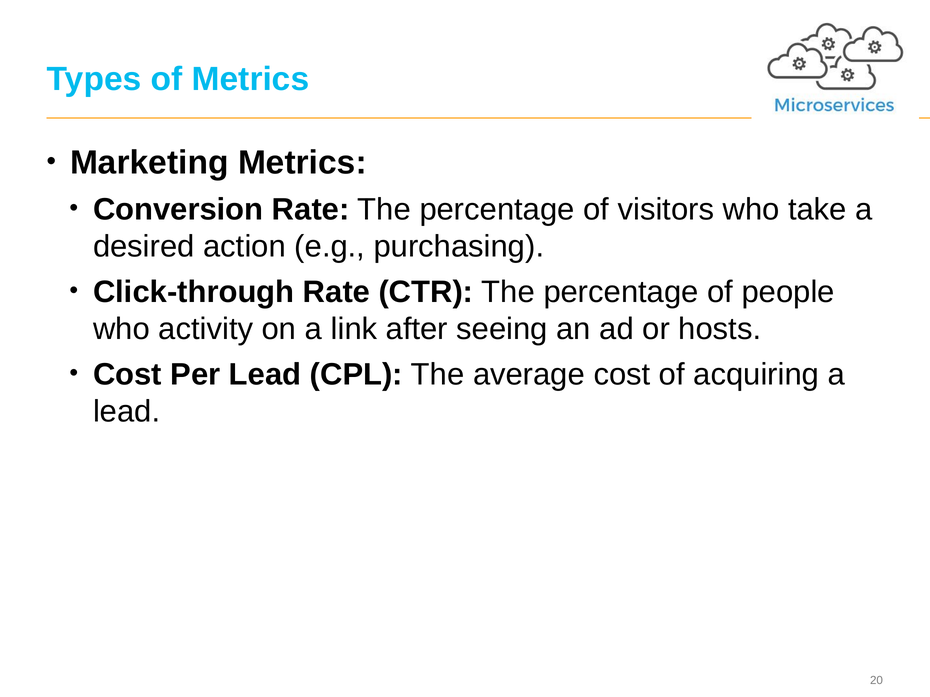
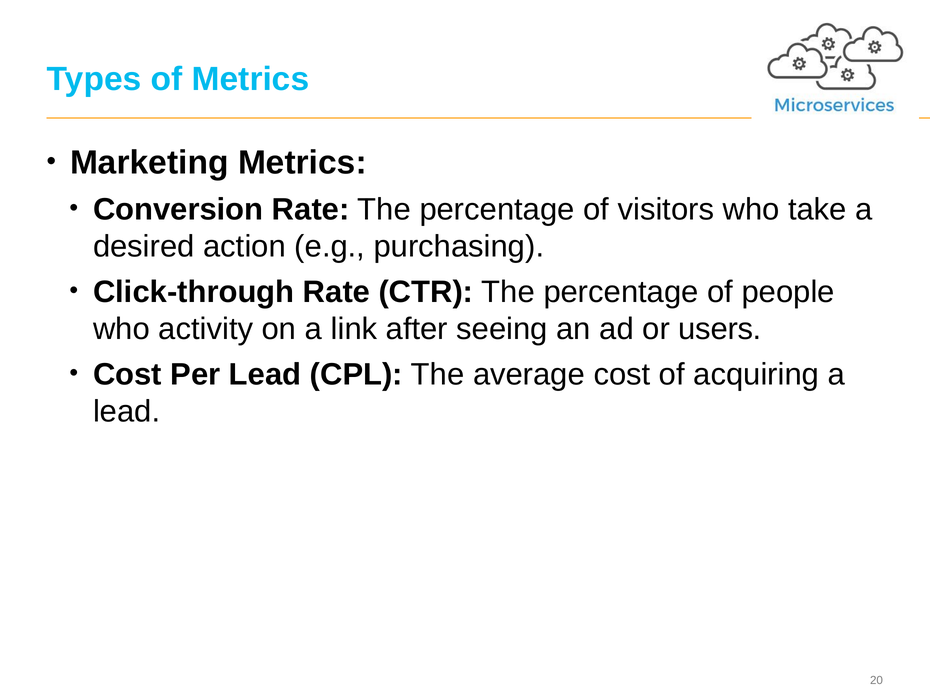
hosts: hosts -> users (720, 329)
